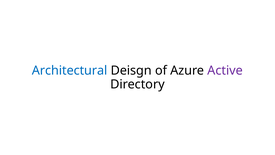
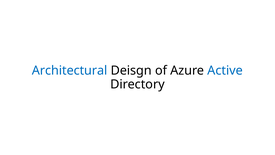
Active colour: purple -> blue (225, 70)
